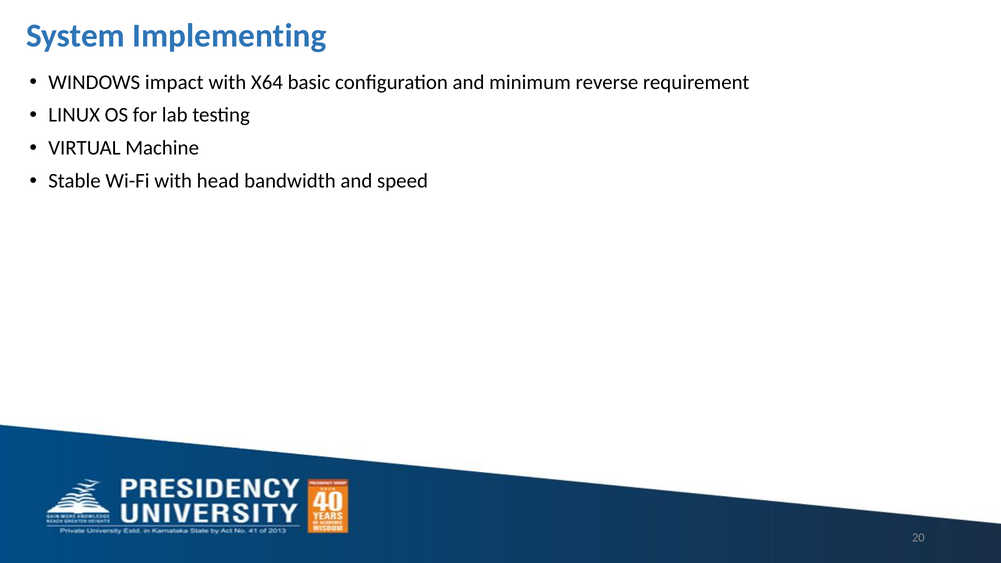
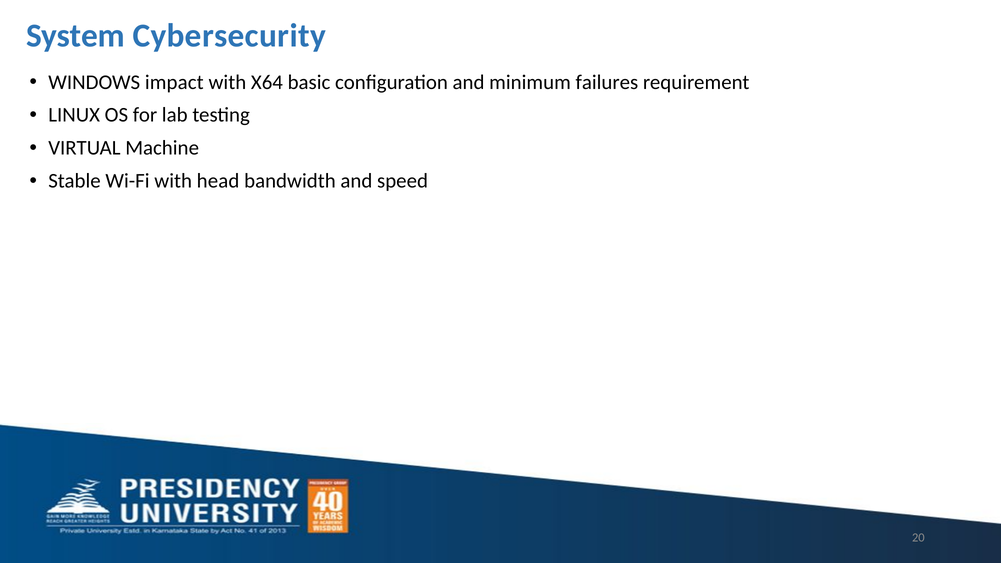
Implementing: Implementing -> Cybersecurity (229, 36)
reverse: reverse -> failures (607, 82)
